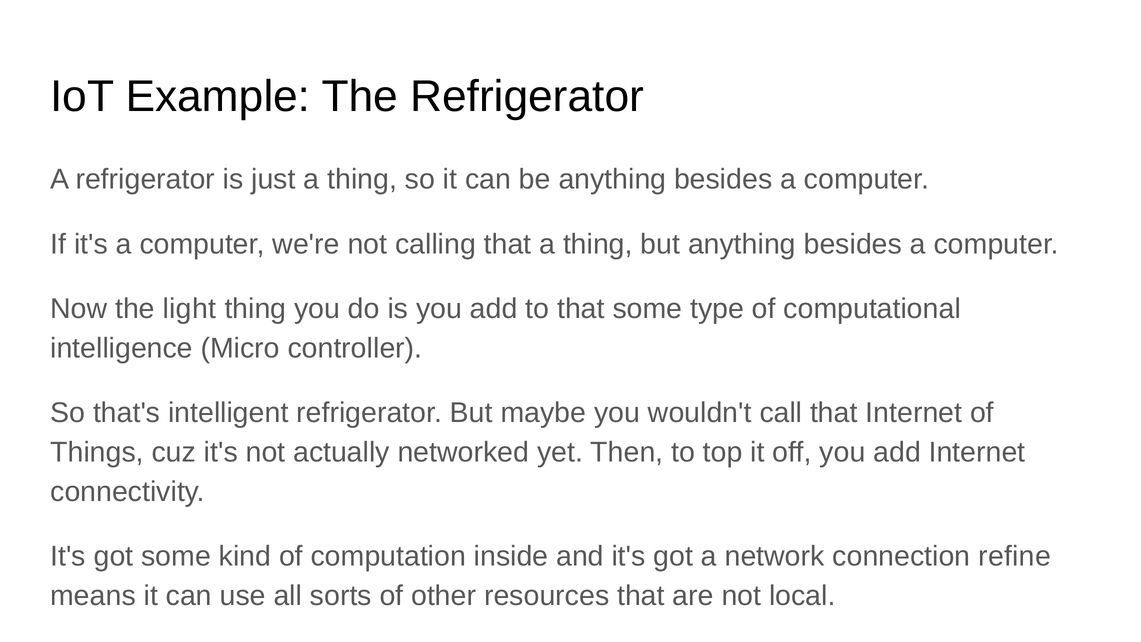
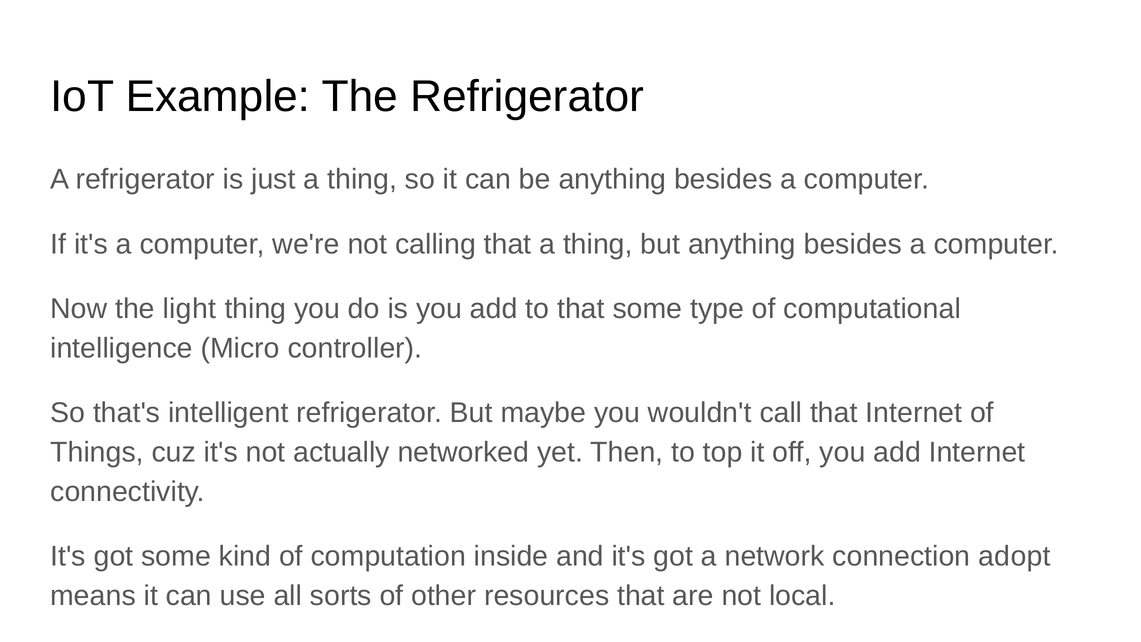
refine: refine -> adopt (1015, 556)
